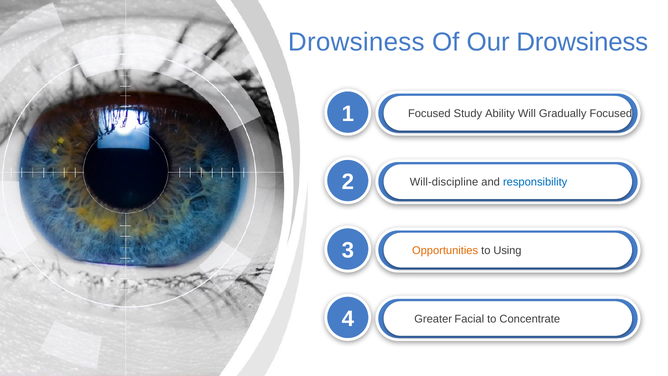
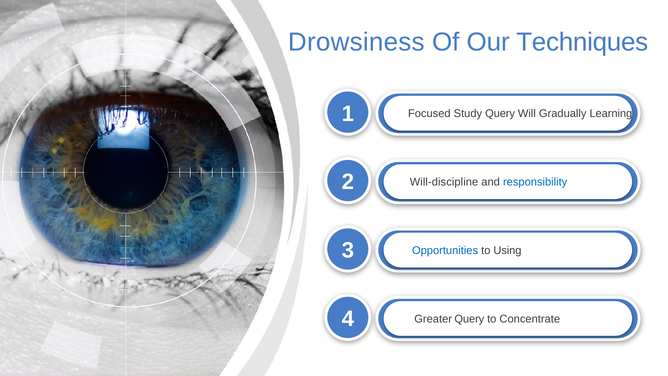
Our Drowsiness: Drowsiness -> Techniques (582, 42)
Study Ability: Ability -> Query (500, 114)
Gradually Focused: Focused -> Learning (611, 114)
Opportunities colour: orange -> blue (445, 251)
Greater Facial: Facial -> Query (469, 319)
